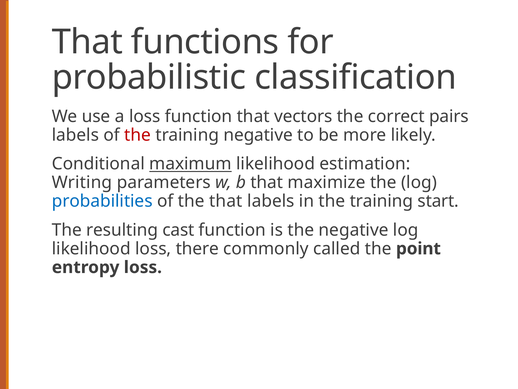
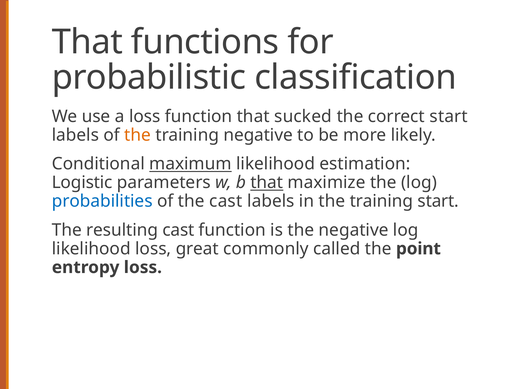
vectors: vectors -> sucked (303, 116)
correct pairs: pairs -> start (449, 116)
the colour: red -> orange (138, 135)
Writing: Writing -> Logistic (82, 182)
that underline: none -> present (267, 182)
the that: that -> cast (226, 201)
there: there -> great (197, 248)
